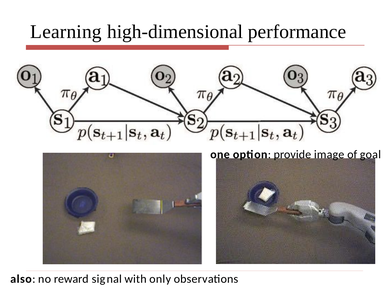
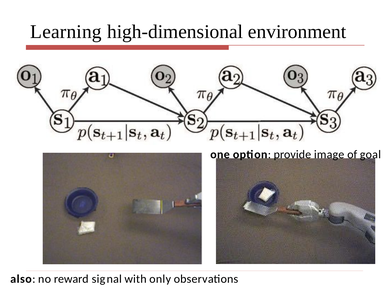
performance: performance -> environment (297, 32)
